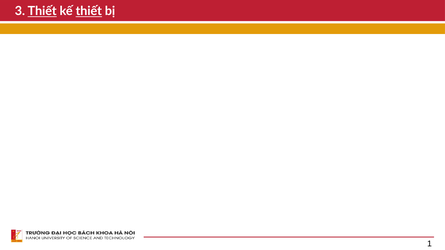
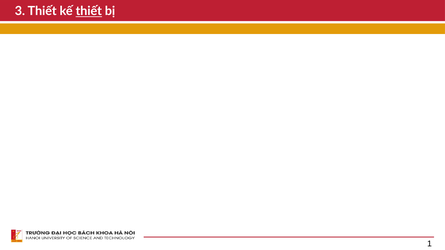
Thiết underline: present -> none (42, 11)
